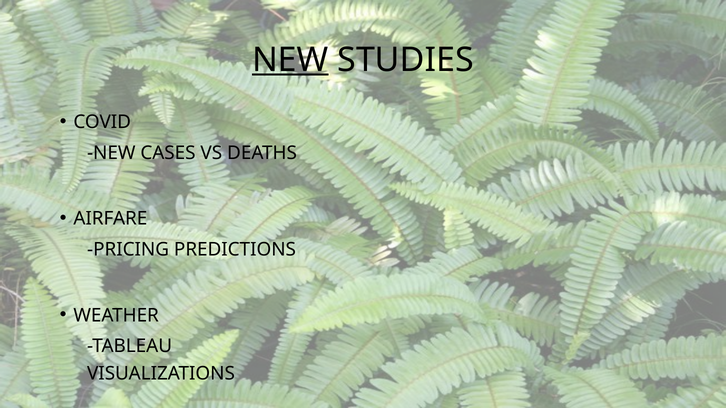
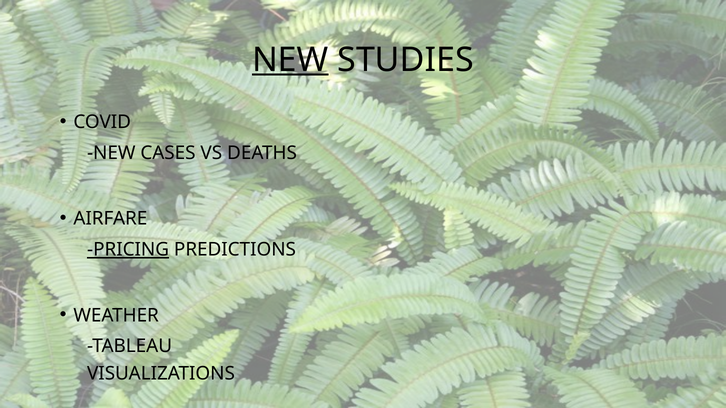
PRICING underline: none -> present (128, 250)
